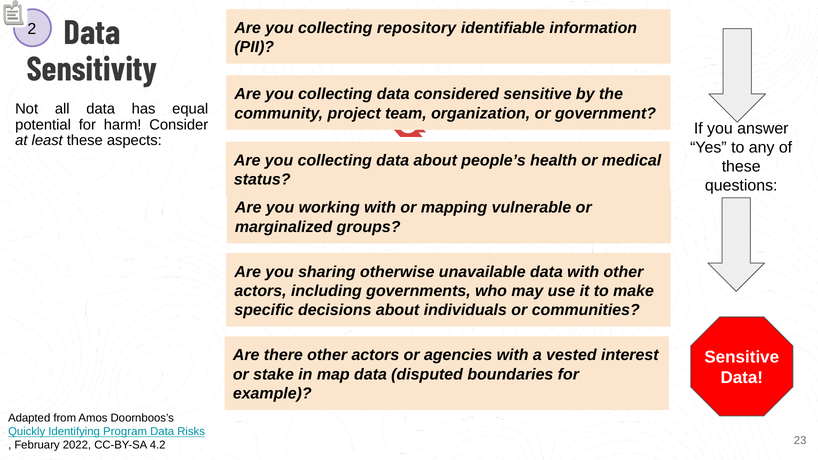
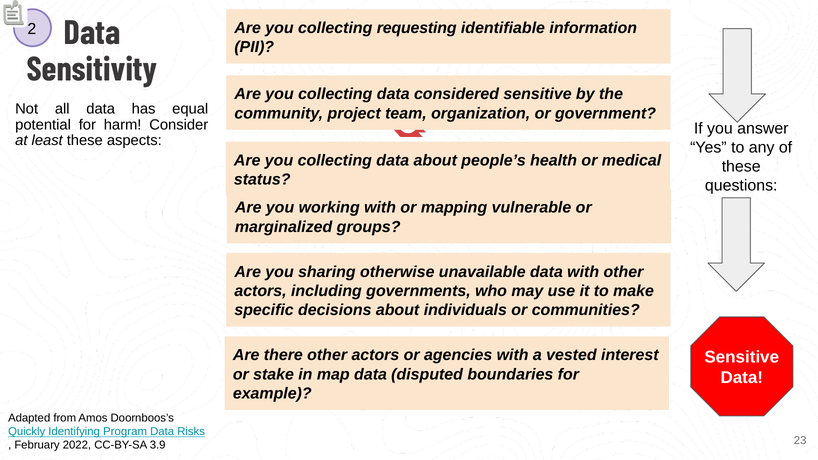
repository: repository -> requesting (417, 28)
4.2: 4.2 -> 3.9 (158, 445)
